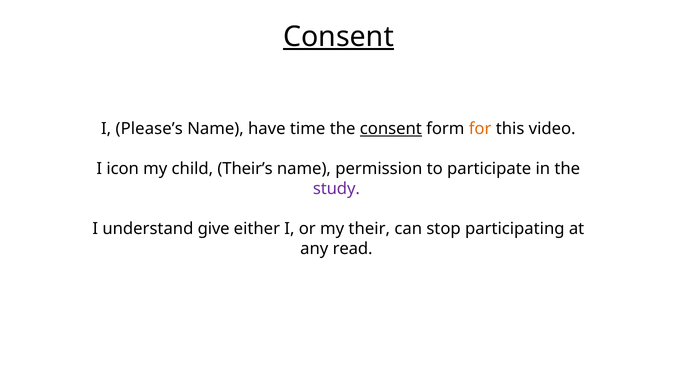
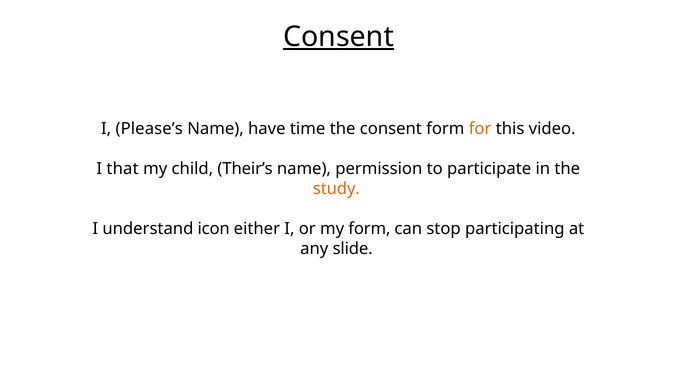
consent underline: present -> none (391, 129)
icon: icon -> that (123, 169)
study colour: purple -> orange (336, 189)
give: give -> icon (214, 229)
my their: their -> form (369, 229)
read: read -> slide (353, 249)
